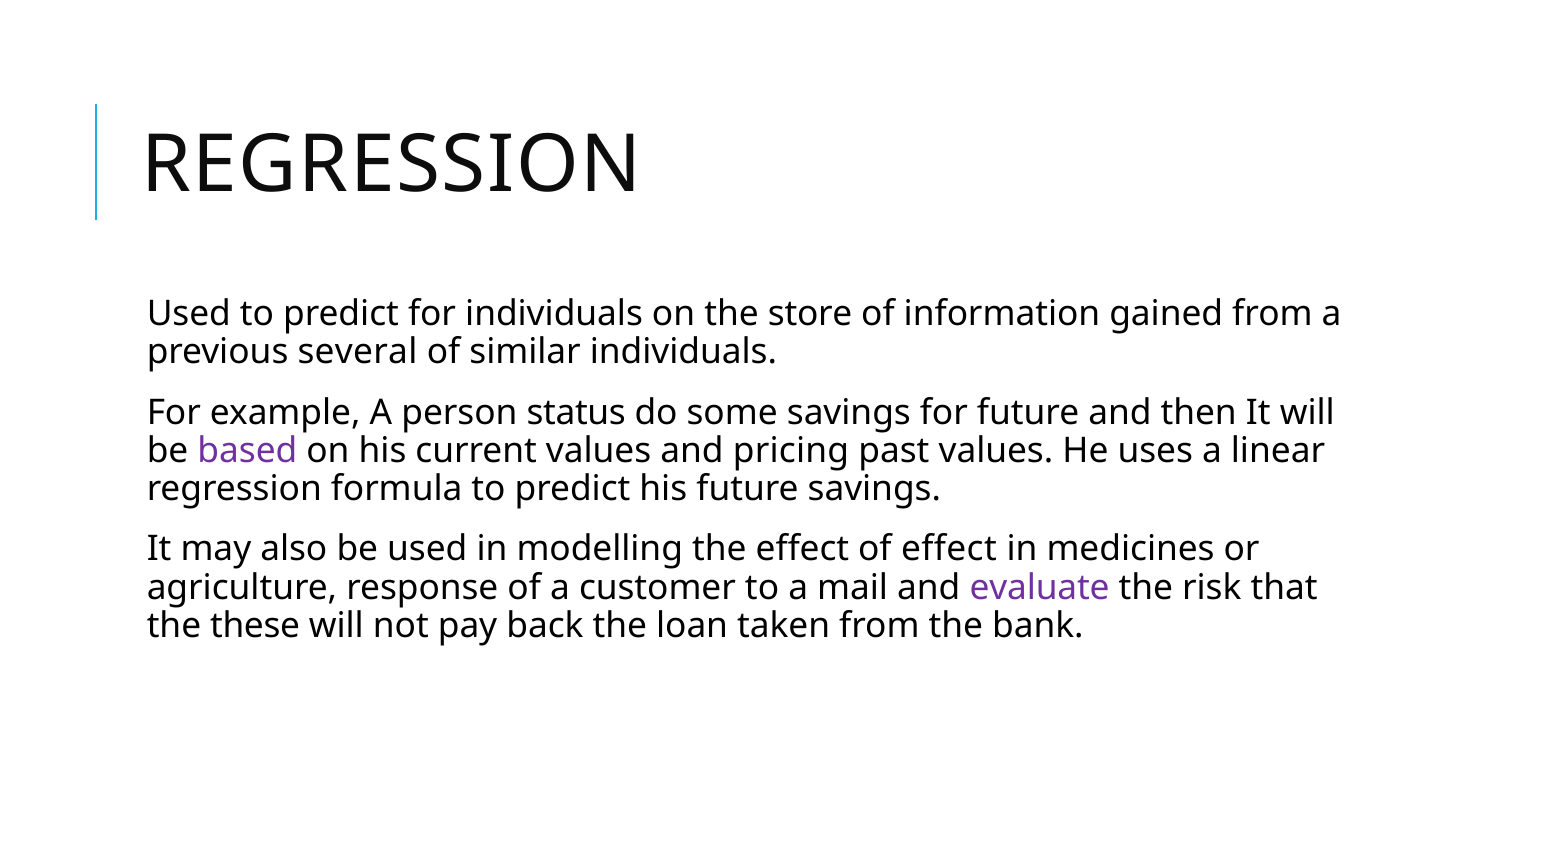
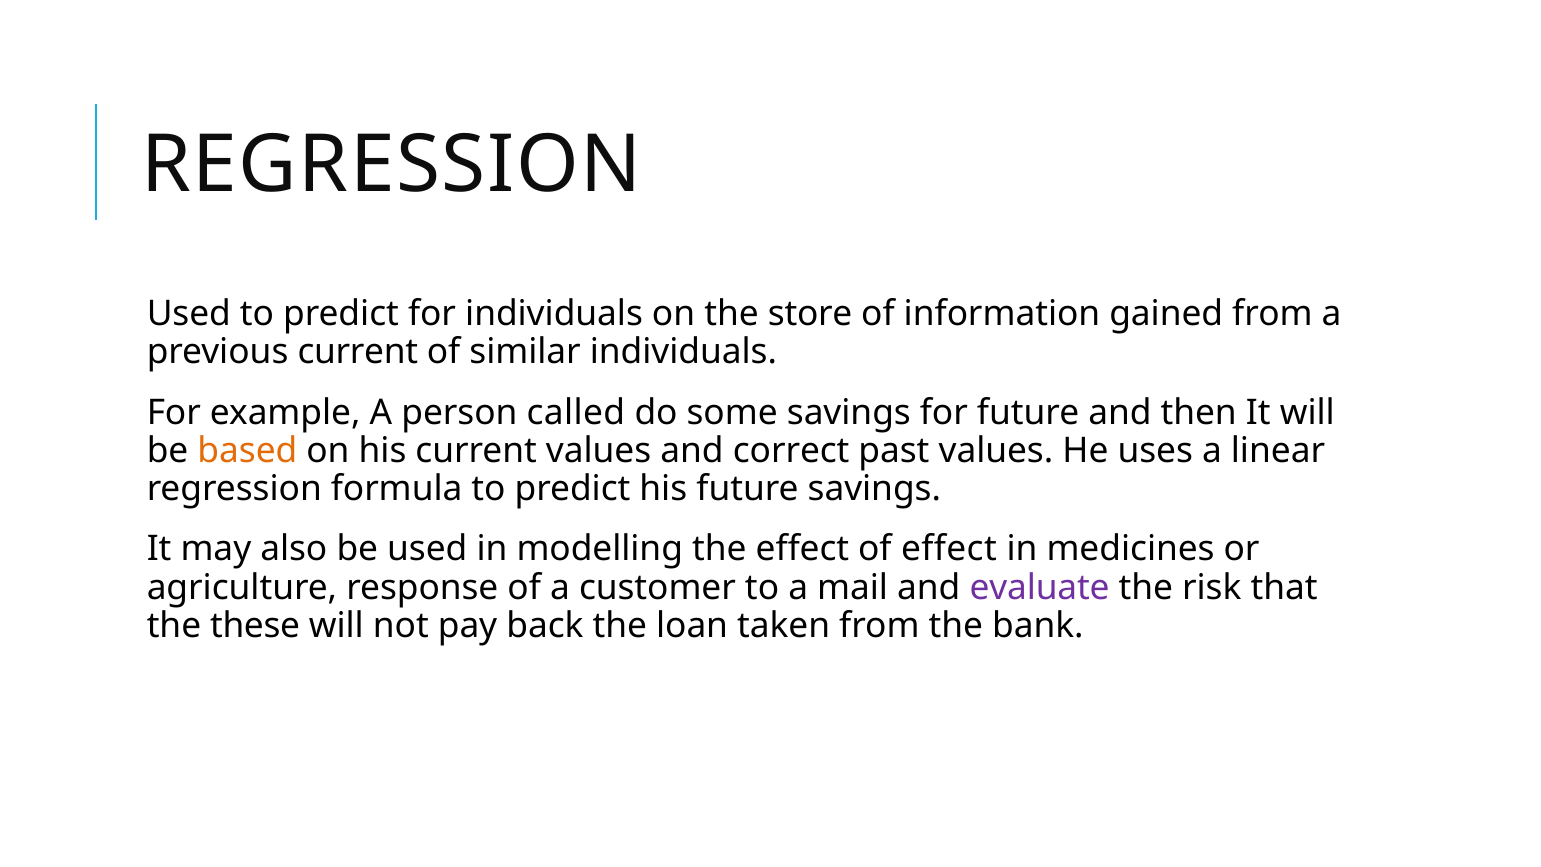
previous several: several -> current (358, 352)
status: status -> called (576, 412)
based colour: purple -> orange (247, 450)
pricing: pricing -> correct (791, 450)
